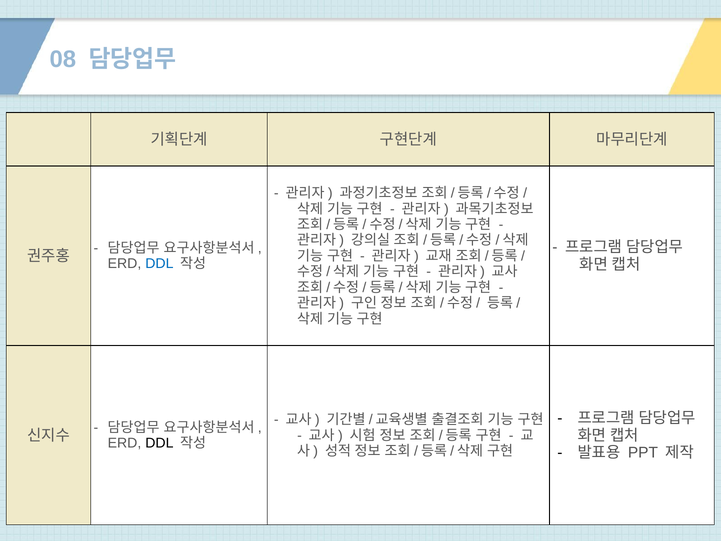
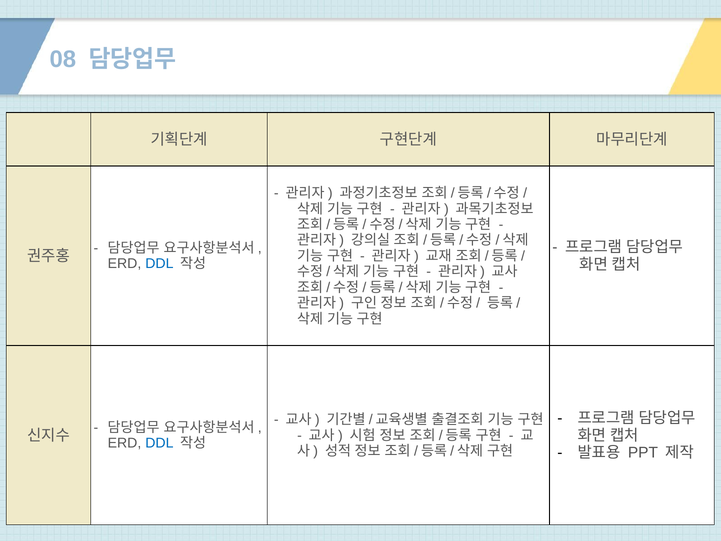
DDL colour: black -> blue (159, 443)
